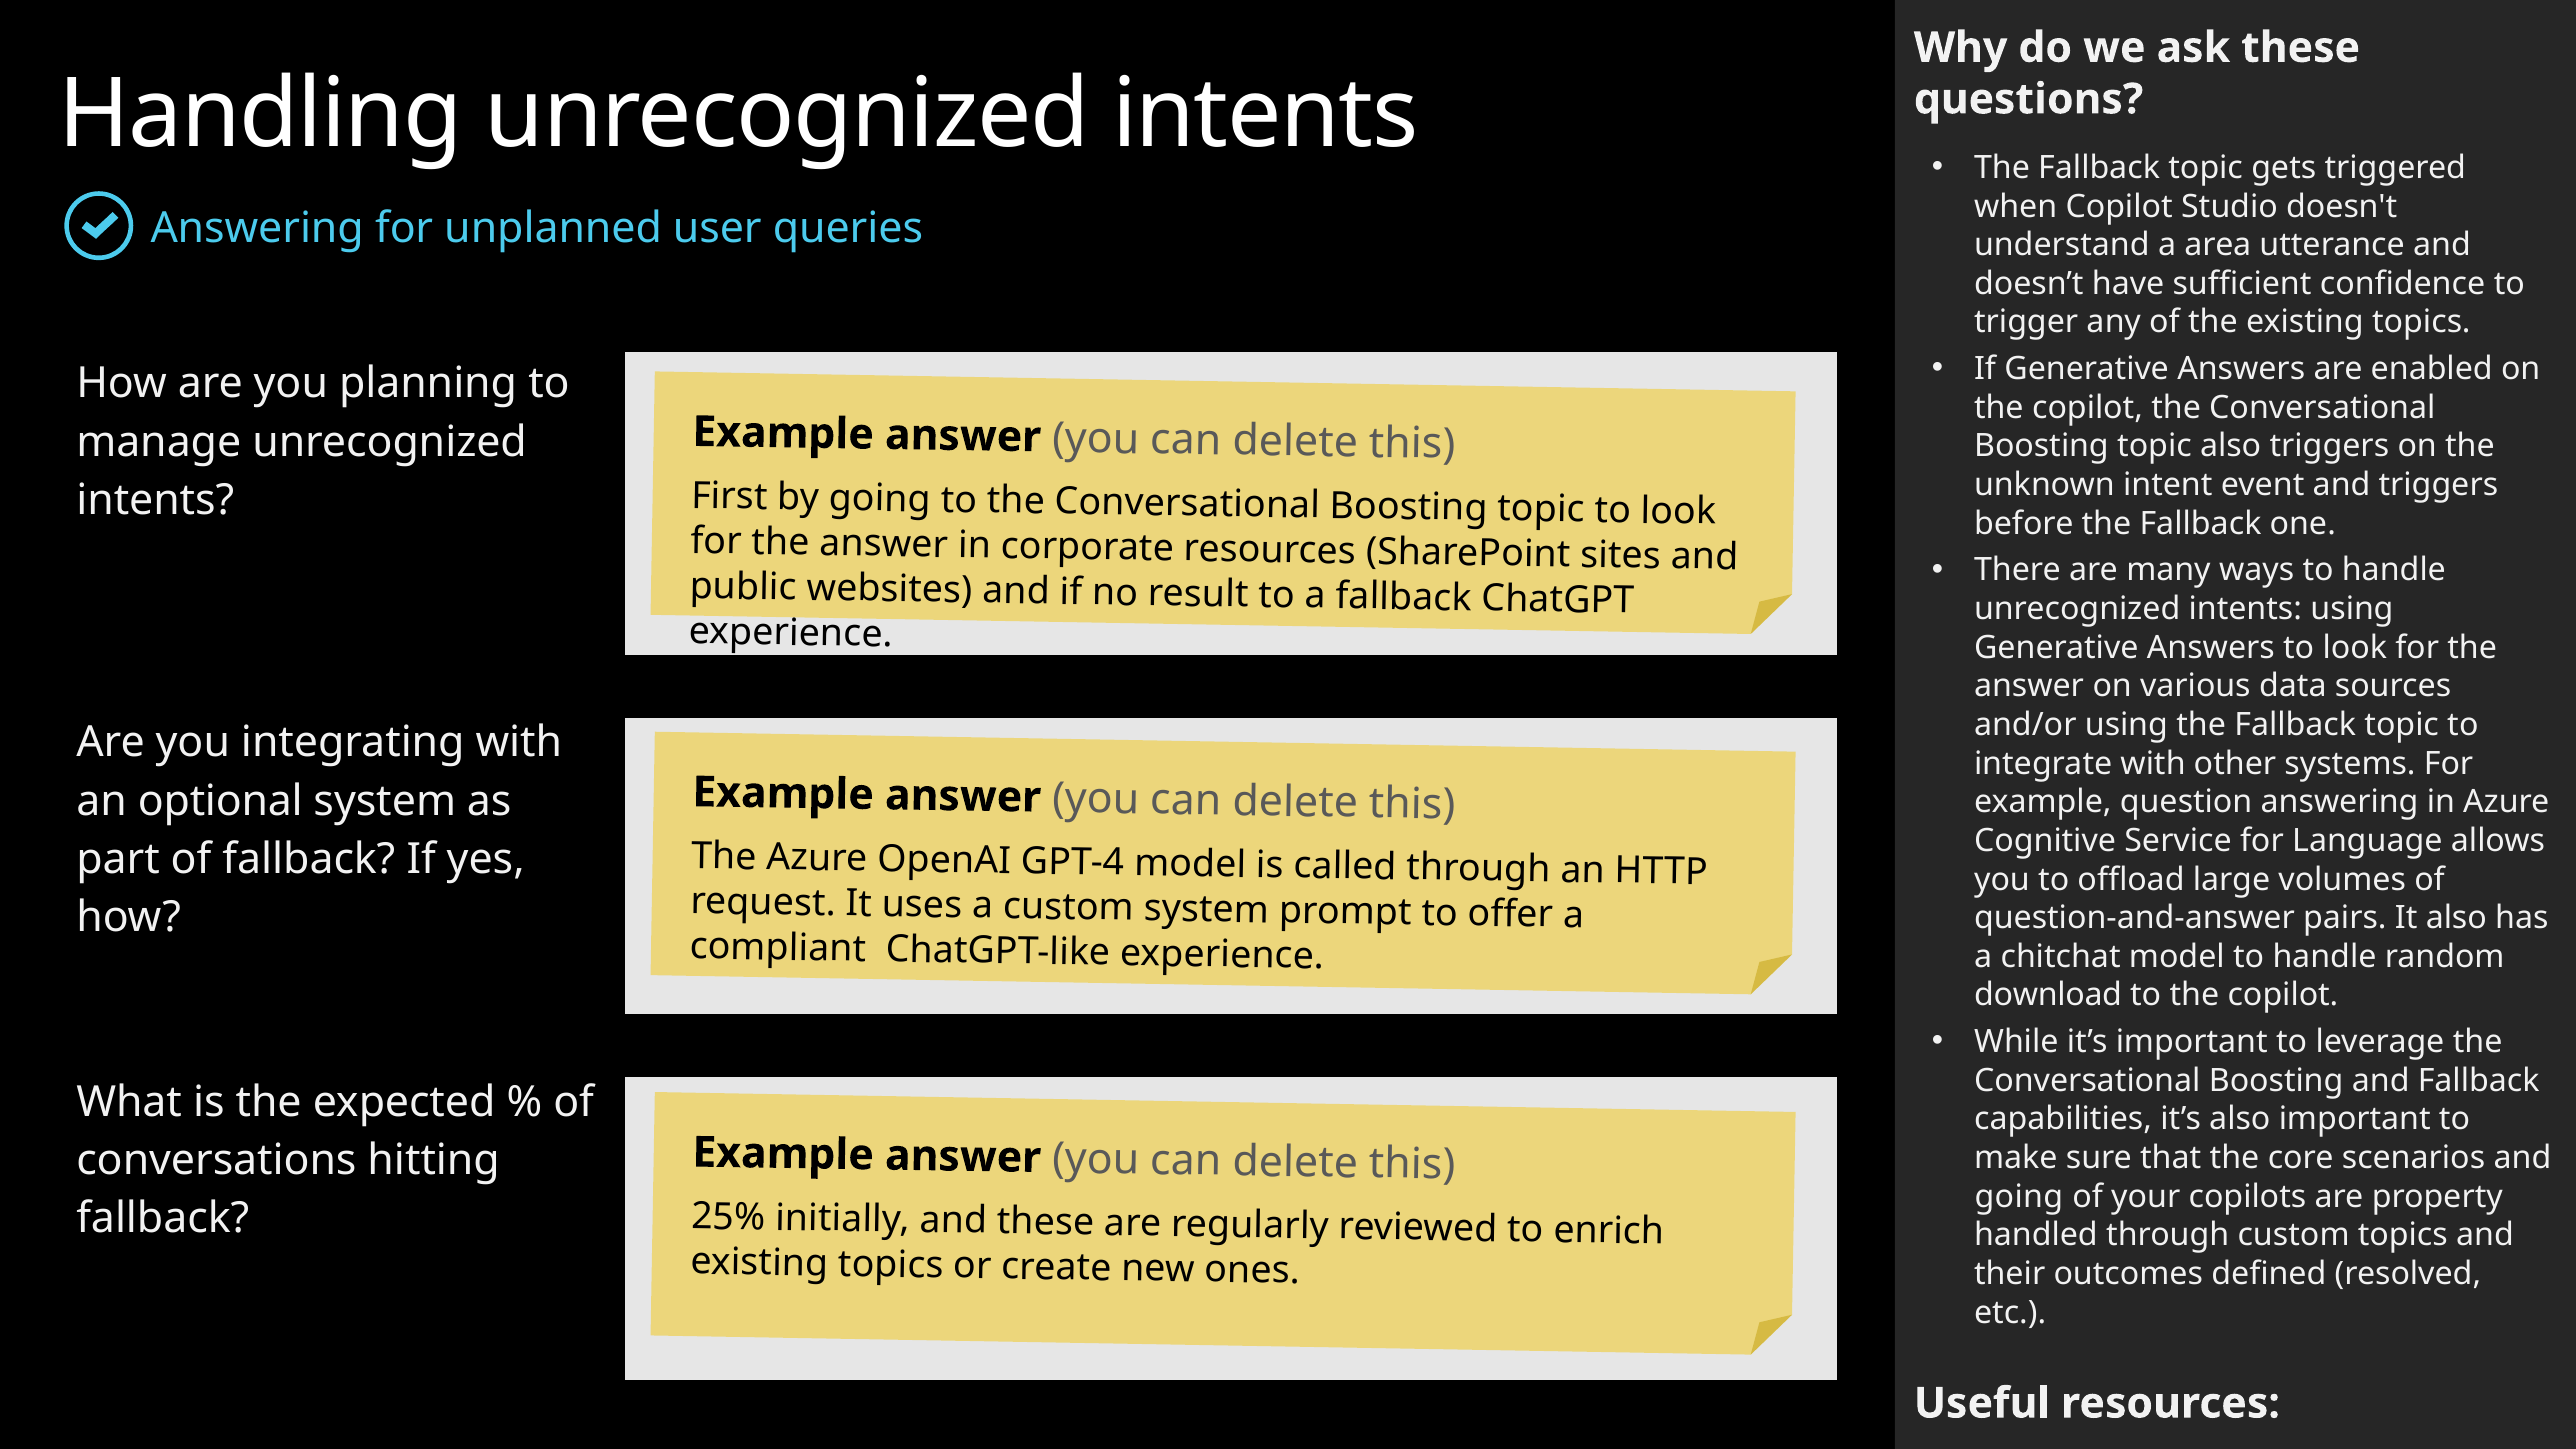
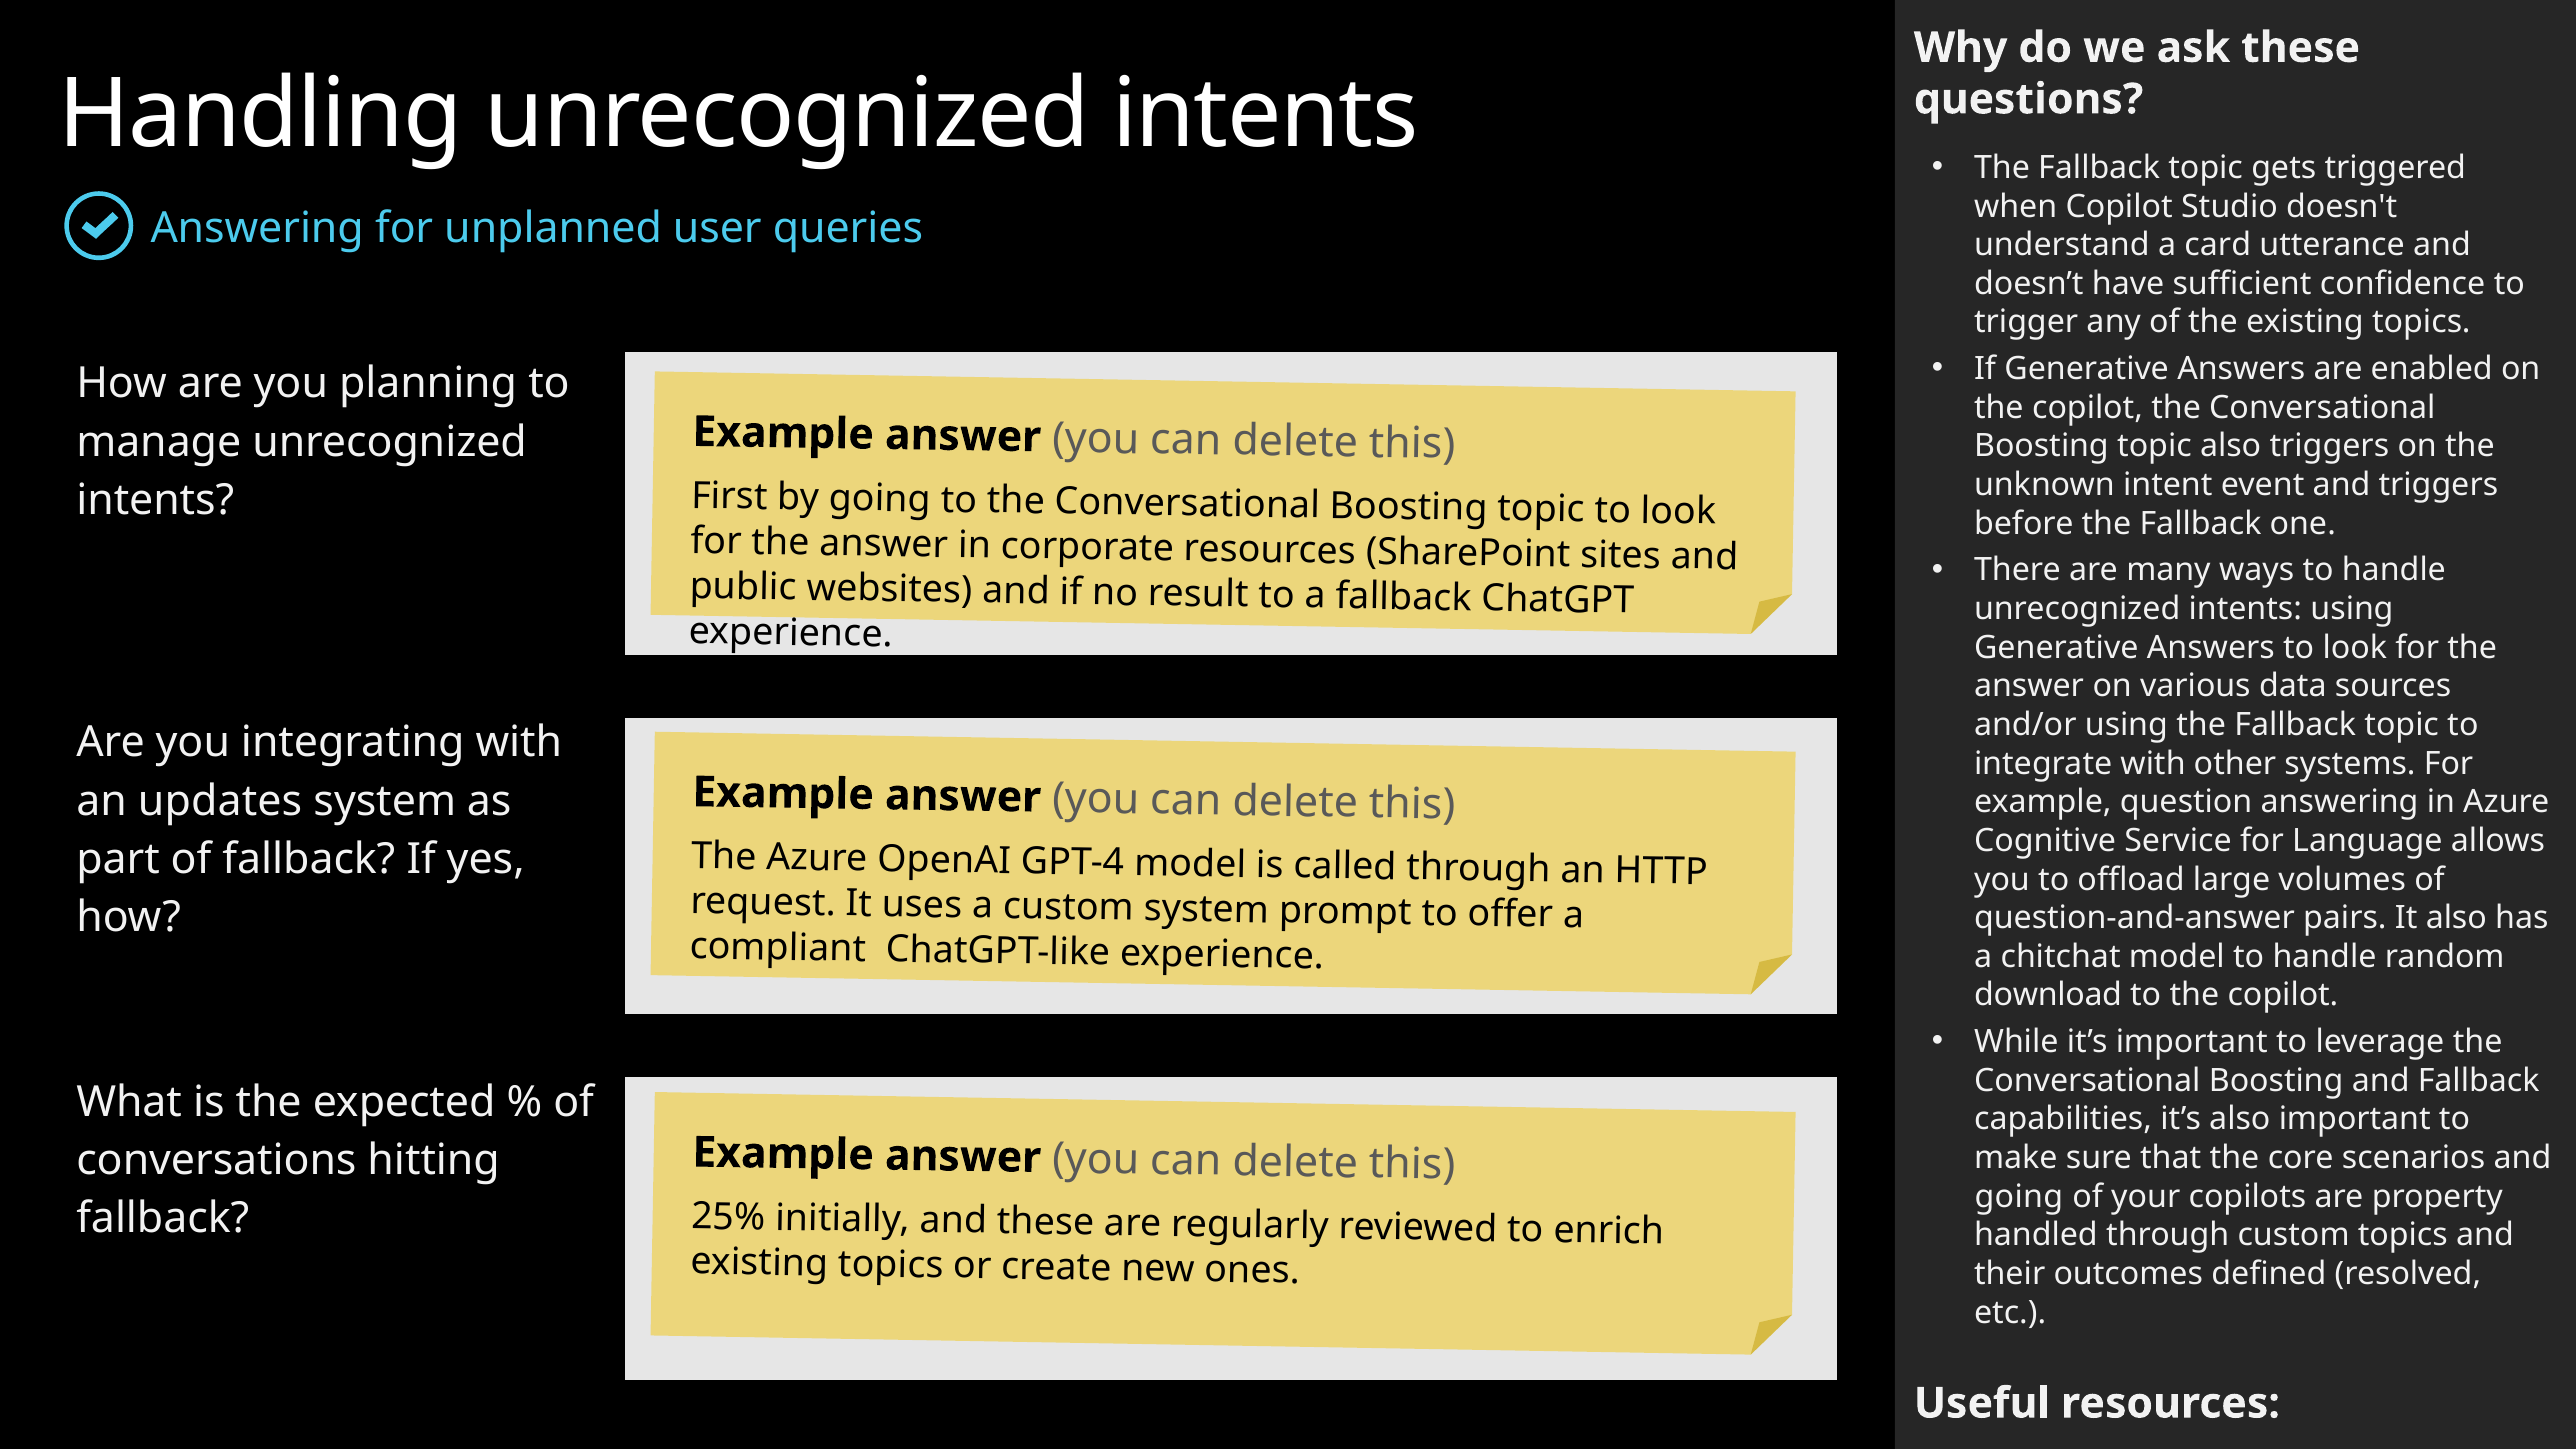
area: area -> card (2218, 245)
optional: optional -> updates (220, 801)
